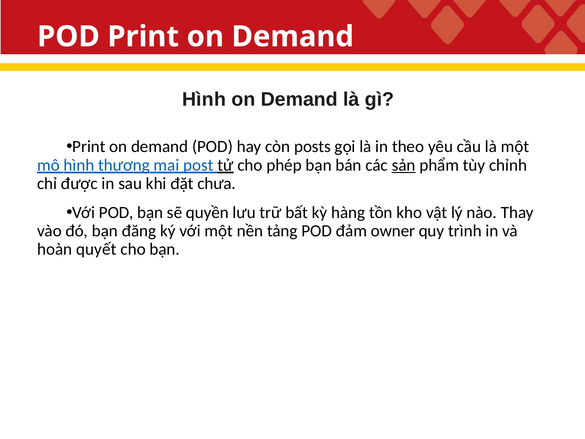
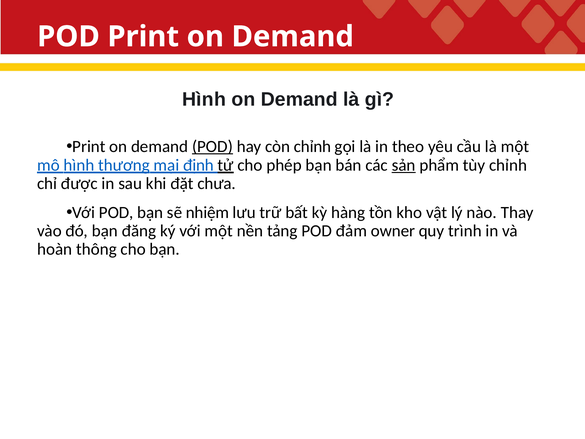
POD underline: none -> present (212, 146)
còn posts: posts -> chỉnh (313, 146)
post: post -> định (198, 165)
quyền: quyền -> nhiệm (207, 212)
quyết: quyết -> thông (96, 249)
